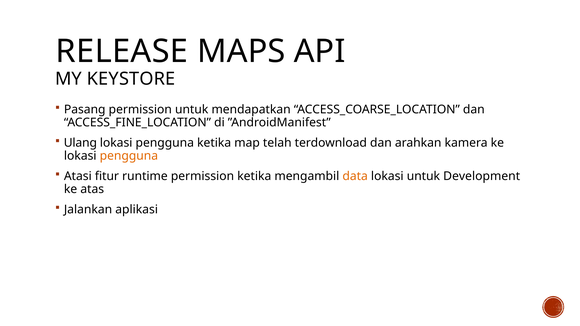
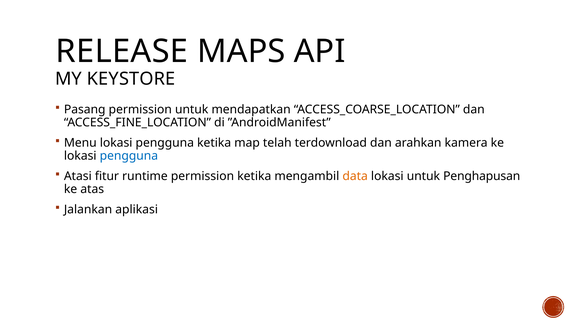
Ulang: Ulang -> Menu (80, 143)
pengguna colour: orange -> blue (129, 156)
Development: Development -> Penghapusan (482, 176)
